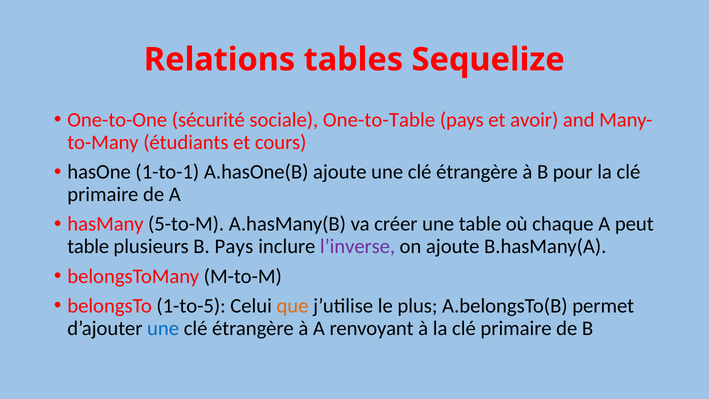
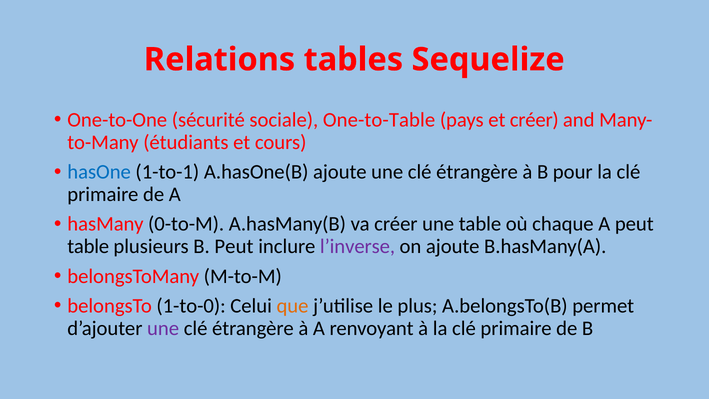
et avoir: avoir -> créer (534, 120)
hasOne colour: black -> blue (99, 172)
5-to-M: 5-to-M -> 0-to-M (186, 224)
B Pays: Pays -> Peut (234, 246)
1-to-5: 1-to-5 -> 1-to-0 (191, 306)
une colour: blue -> purple (163, 328)
